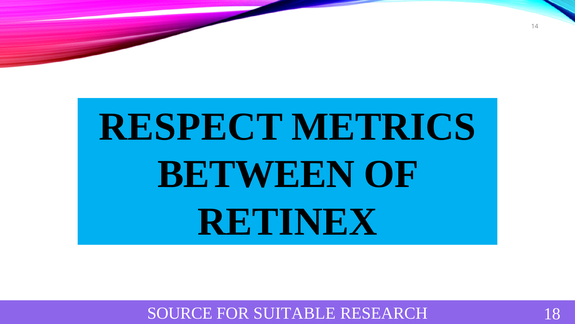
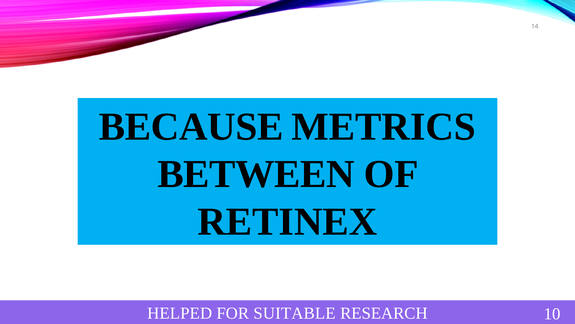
RESPECT: RESPECT -> BECAUSE (191, 126)
SOURCE: SOURCE -> HELPED (180, 313)
18: 18 -> 10 (552, 313)
